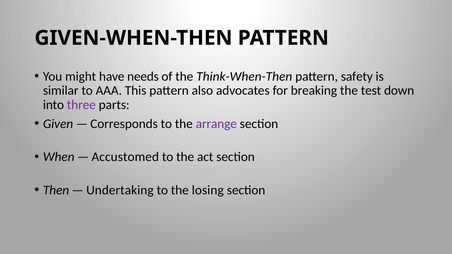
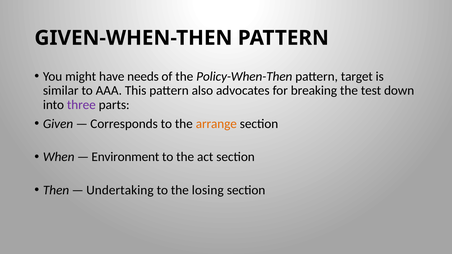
Think-When-Then: Think-When-Then -> Policy-When-Then (244, 76)
safety: safety -> target (357, 76)
arrange colour: purple -> orange (216, 124)
Accustomed: Accustomed -> Environment (125, 157)
